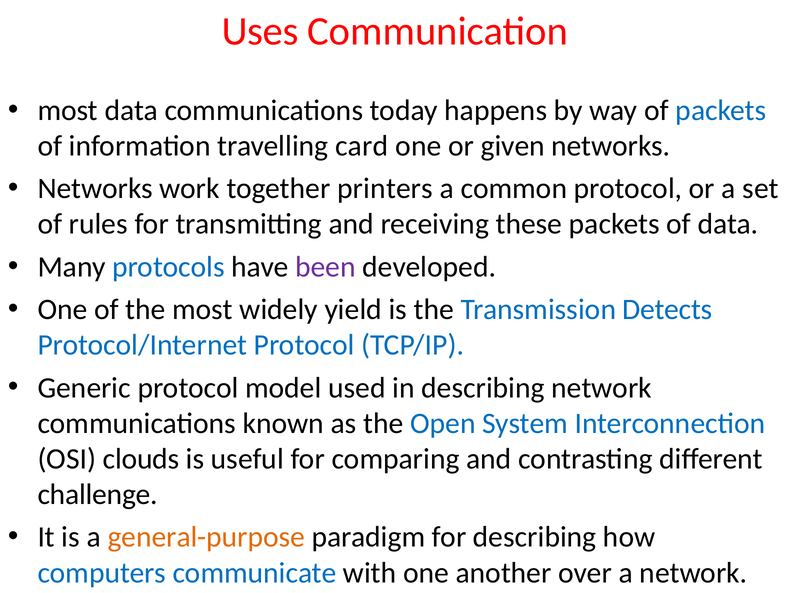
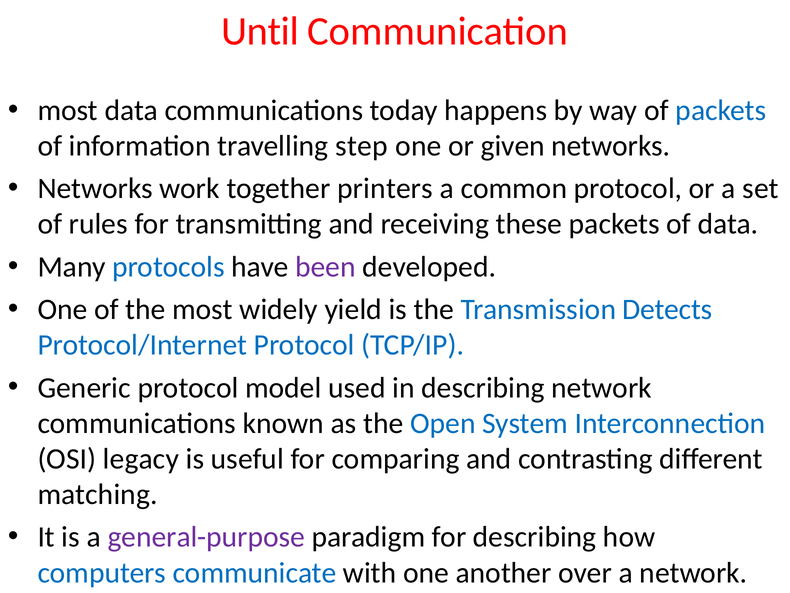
Uses: Uses -> Until (260, 31)
card: card -> step (362, 146)
clouds: clouds -> legacy (141, 459)
challenge: challenge -> matching (98, 494)
general-purpose colour: orange -> purple (206, 537)
